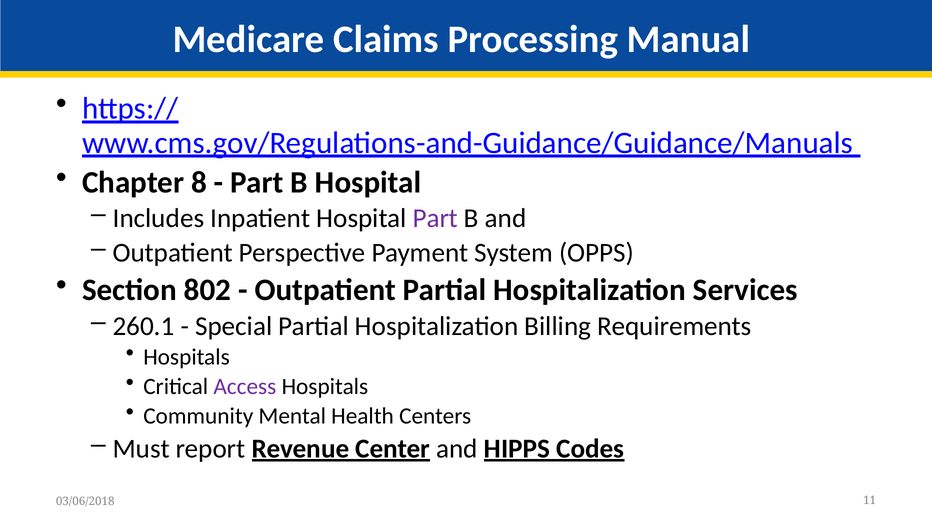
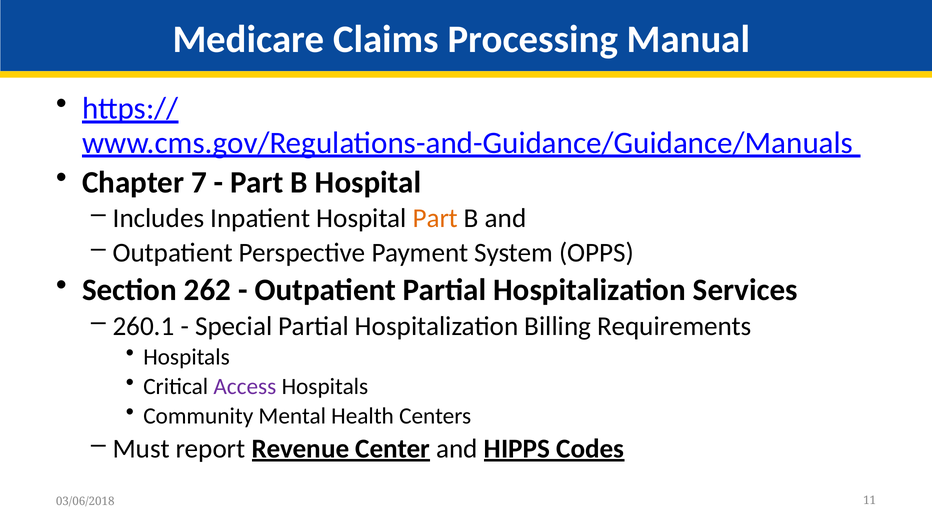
8: 8 -> 7 (199, 182)
Part colour: purple -> orange (435, 218)
802: 802 -> 262 (208, 290)
